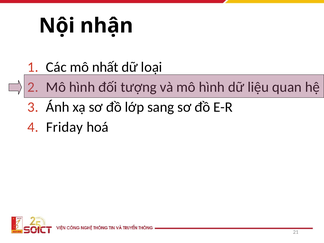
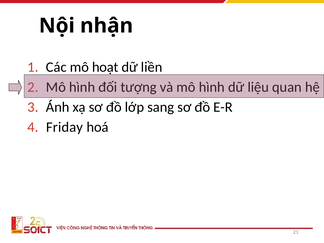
nhất: nhất -> hoạt (105, 67)
loại: loại -> liền (152, 67)
